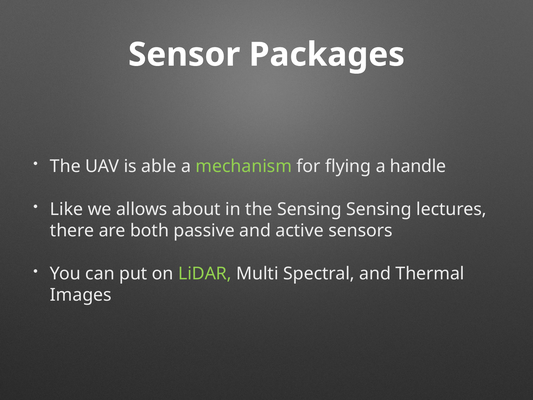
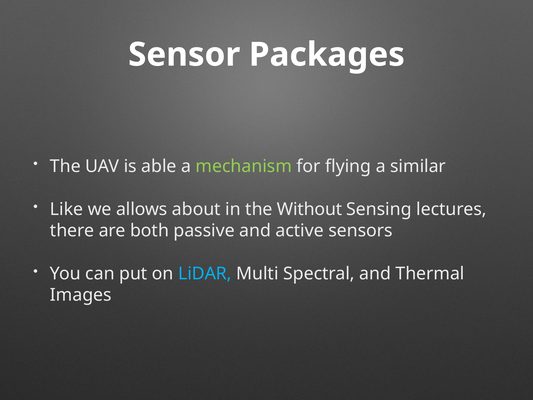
handle: handle -> similar (418, 166)
the Sensing: Sensing -> Without (310, 209)
LiDAR colour: light green -> light blue (205, 274)
